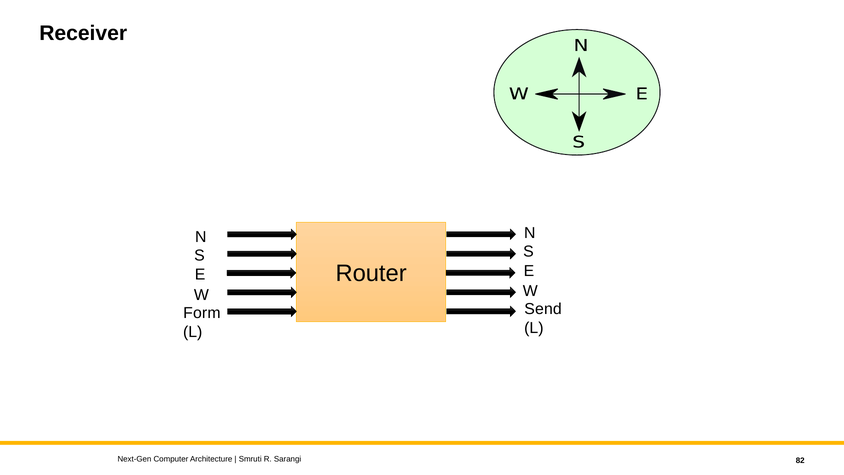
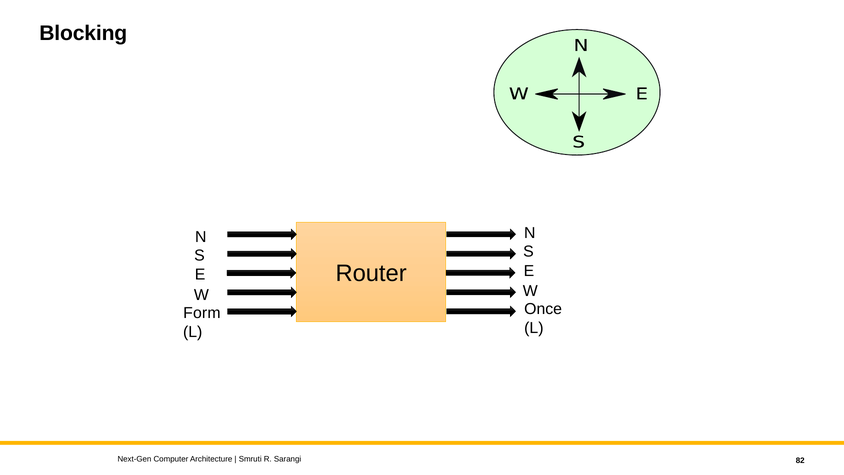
Receiver: Receiver -> Blocking (83, 33)
Send: Send -> Once (543, 309)
